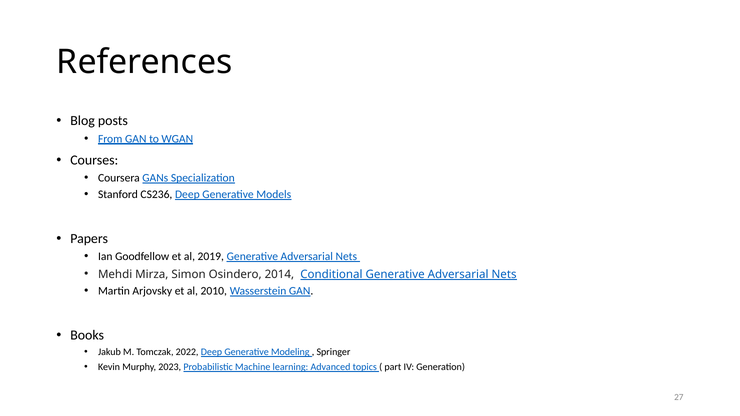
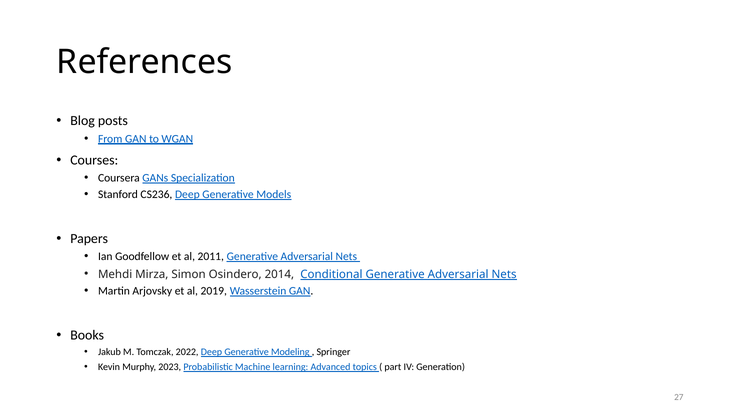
2019: 2019 -> 2011 (211, 257)
2010: 2010 -> 2019 (214, 291)
